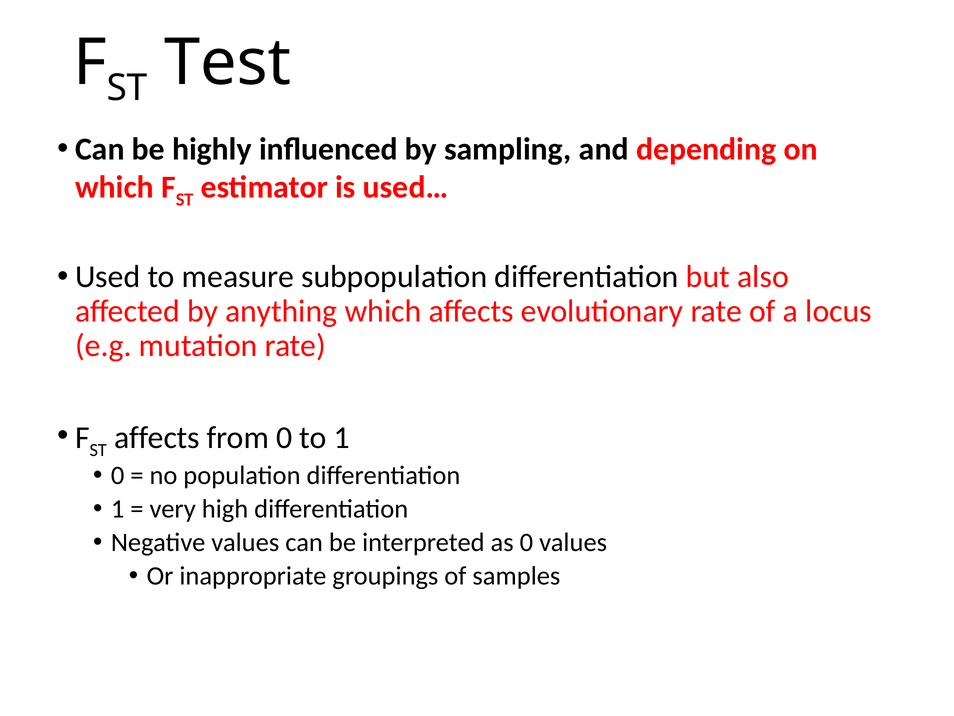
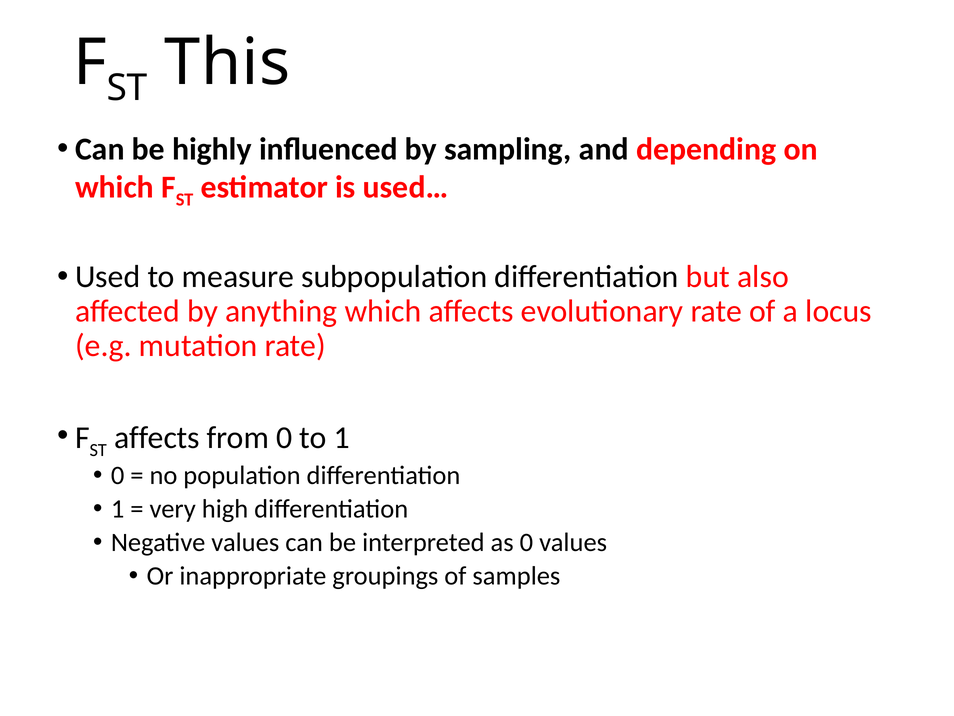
Test: Test -> This (227, 63)
